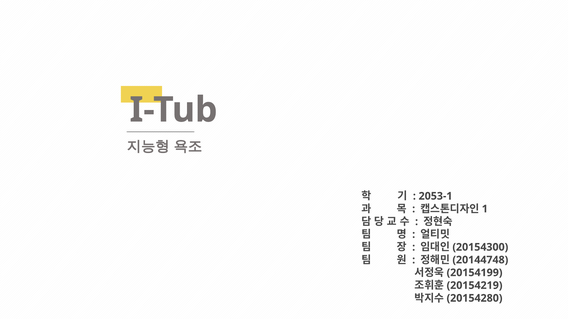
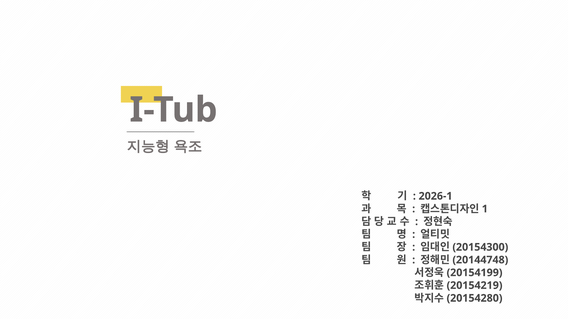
2053-1: 2053-1 -> 2026-1 (436, 196)
